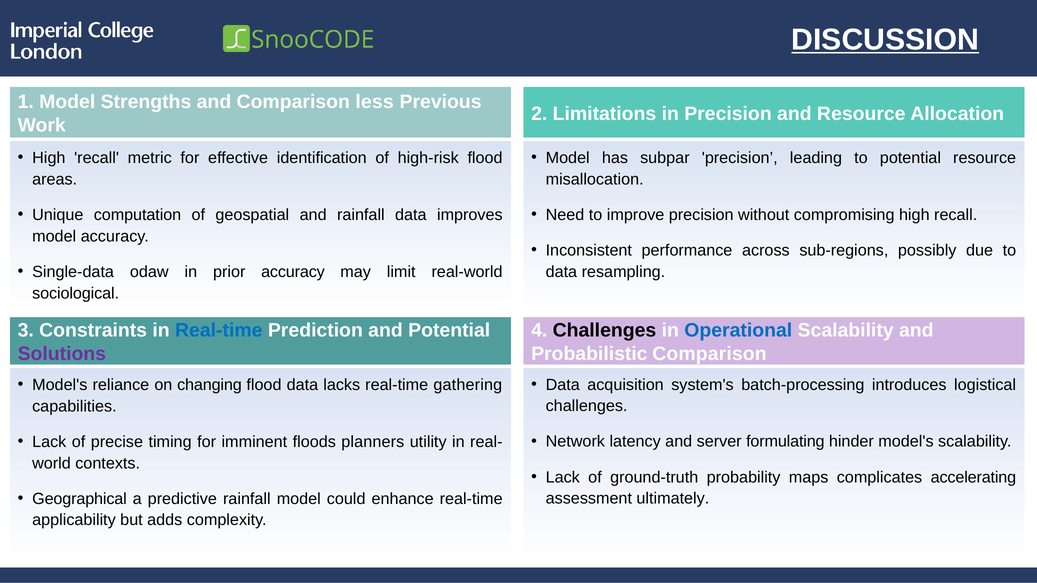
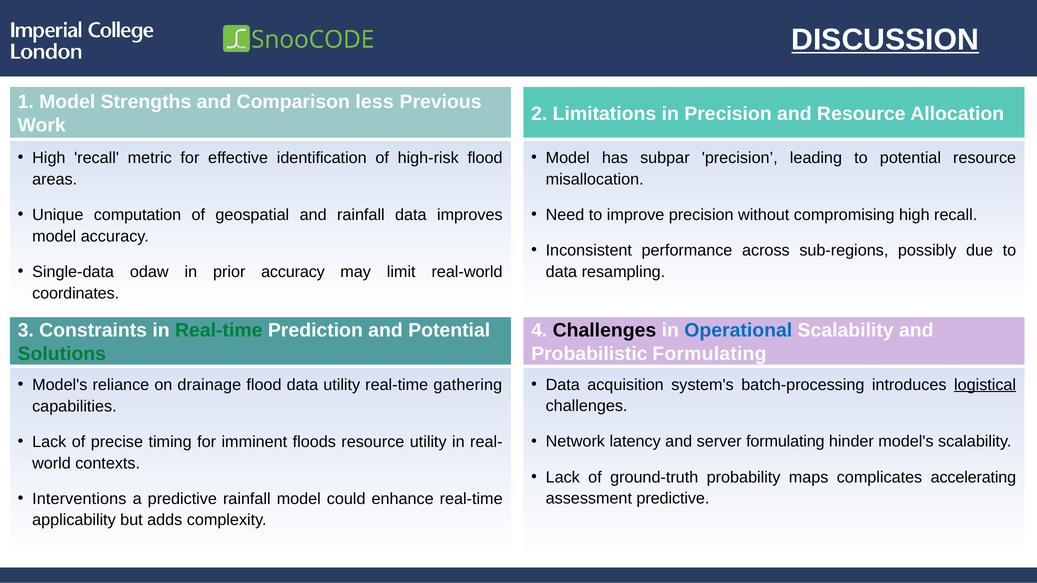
sociological: sociological -> coordinates (76, 293)
Real-time colour: blue -> green (219, 331)
Solutions colour: purple -> green (62, 354)
Probabilistic Comparison: Comparison -> Formulating (709, 354)
logistical underline: none -> present (985, 385)
changing: changing -> drainage (209, 385)
data lacks: lacks -> utility (342, 385)
floods planners: planners -> resource (373, 442)
Geographical: Geographical -> Interventions (79, 499)
assessment ultimately: ultimately -> predictive (673, 499)
